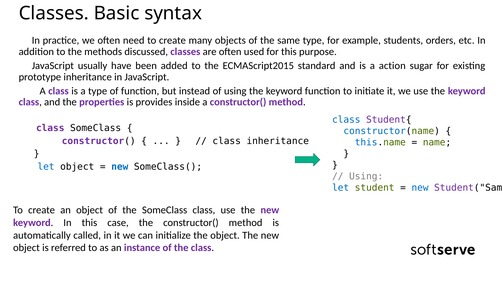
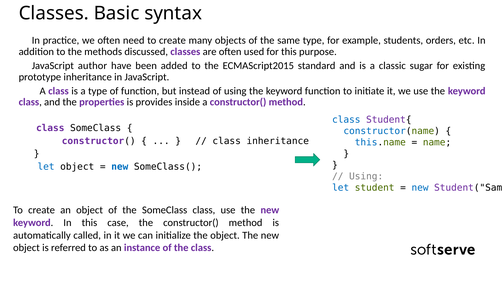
usually: usually -> author (92, 66)
action: action -> classic (392, 66)
